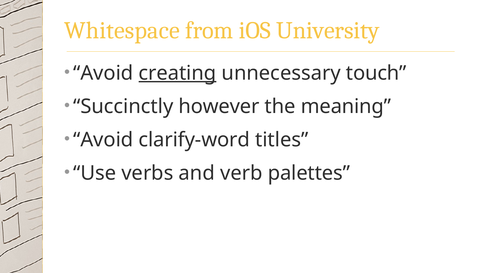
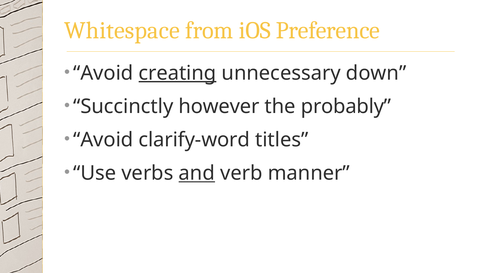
University: University -> Preference (328, 30)
touch: touch -> down (376, 73)
meaning: meaning -> probably (346, 106)
and underline: none -> present (197, 173)
palettes: palettes -> manner (309, 173)
